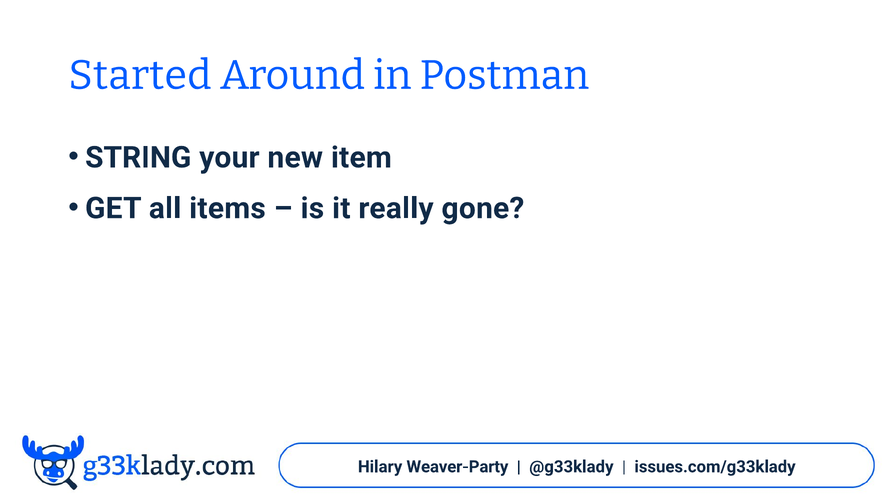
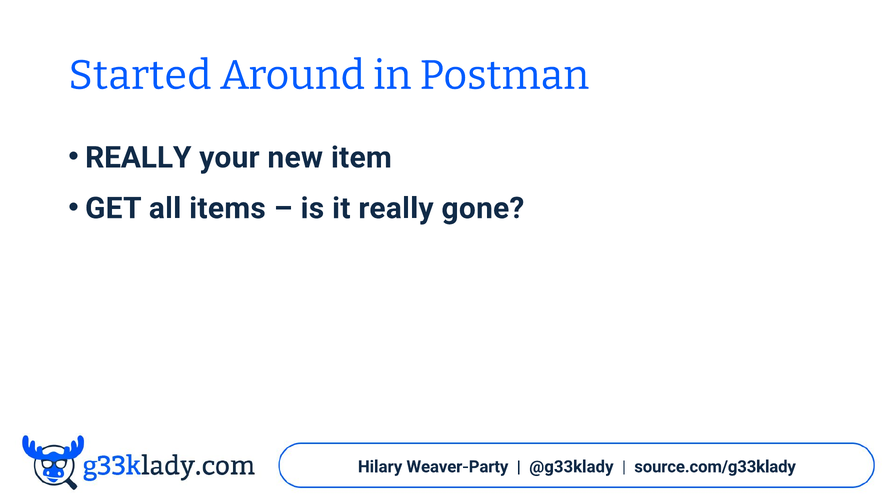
STRING: STRING -> REALLY (138, 158)
issues.com/g33klady: issues.com/g33klady -> source.com/g33klady (715, 467)
